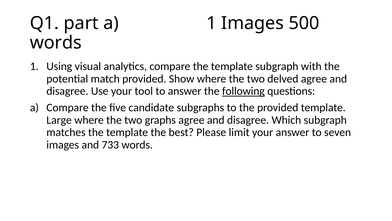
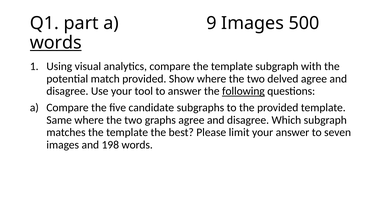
a 1: 1 -> 9 (211, 23)
words underline: none -> present (56, 43)
Large: Large -> Same (59, 120)
733: 733 -> 198 (110, 144)
